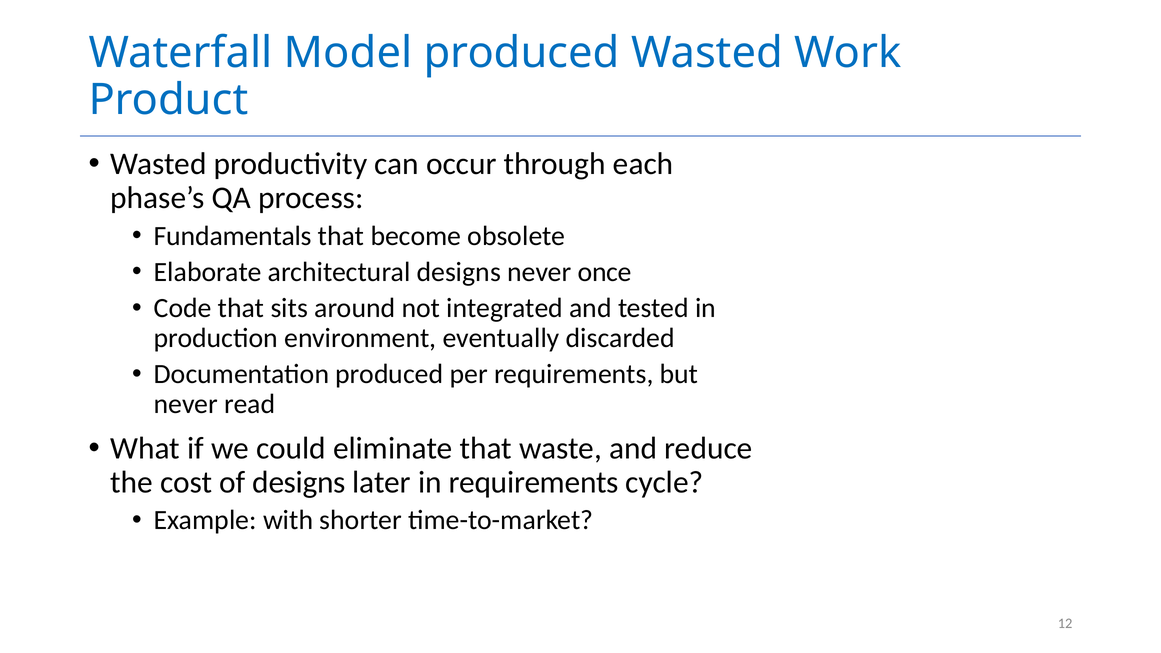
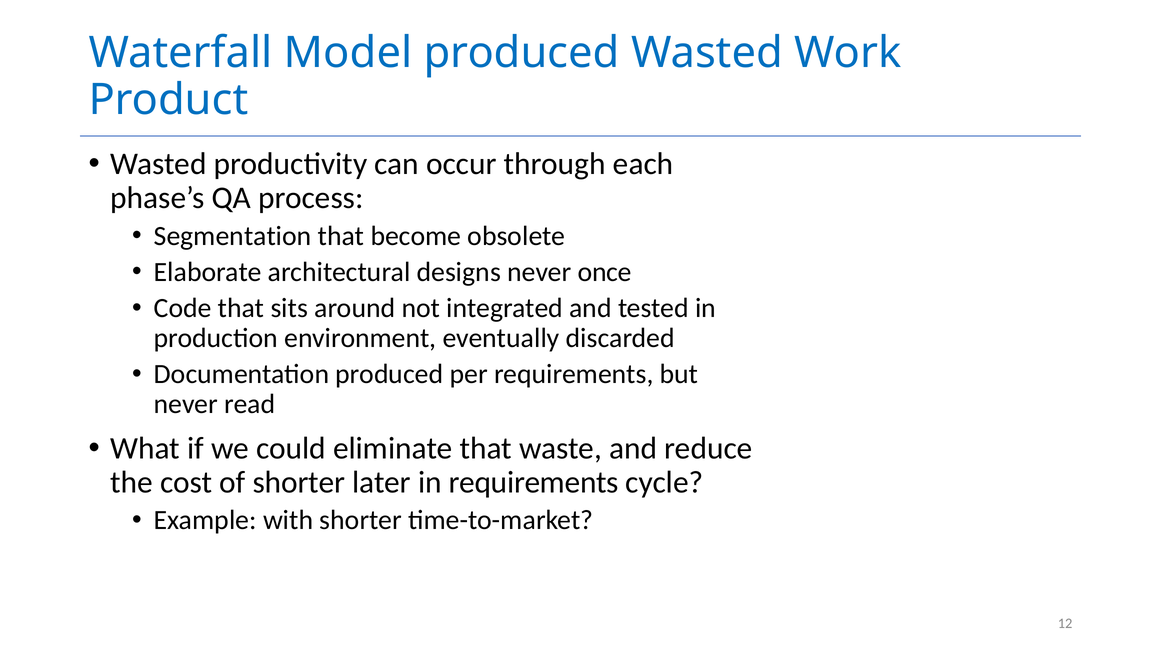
Fundamentals: Fundamentals -> Segmentation (233, 236)
of designs: designs -> shorter (299, 482)
